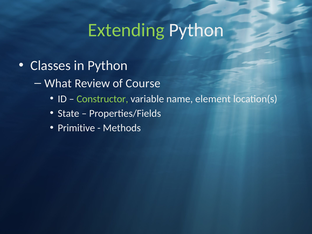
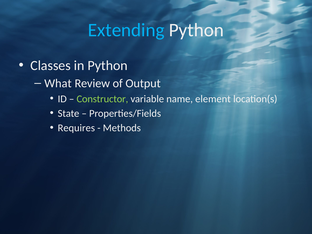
Extending colour: light green -> light blue (126, 30)
Course: Course -> Output (143, 83)
Primitive: Primitive -> Requires (76, 128)
